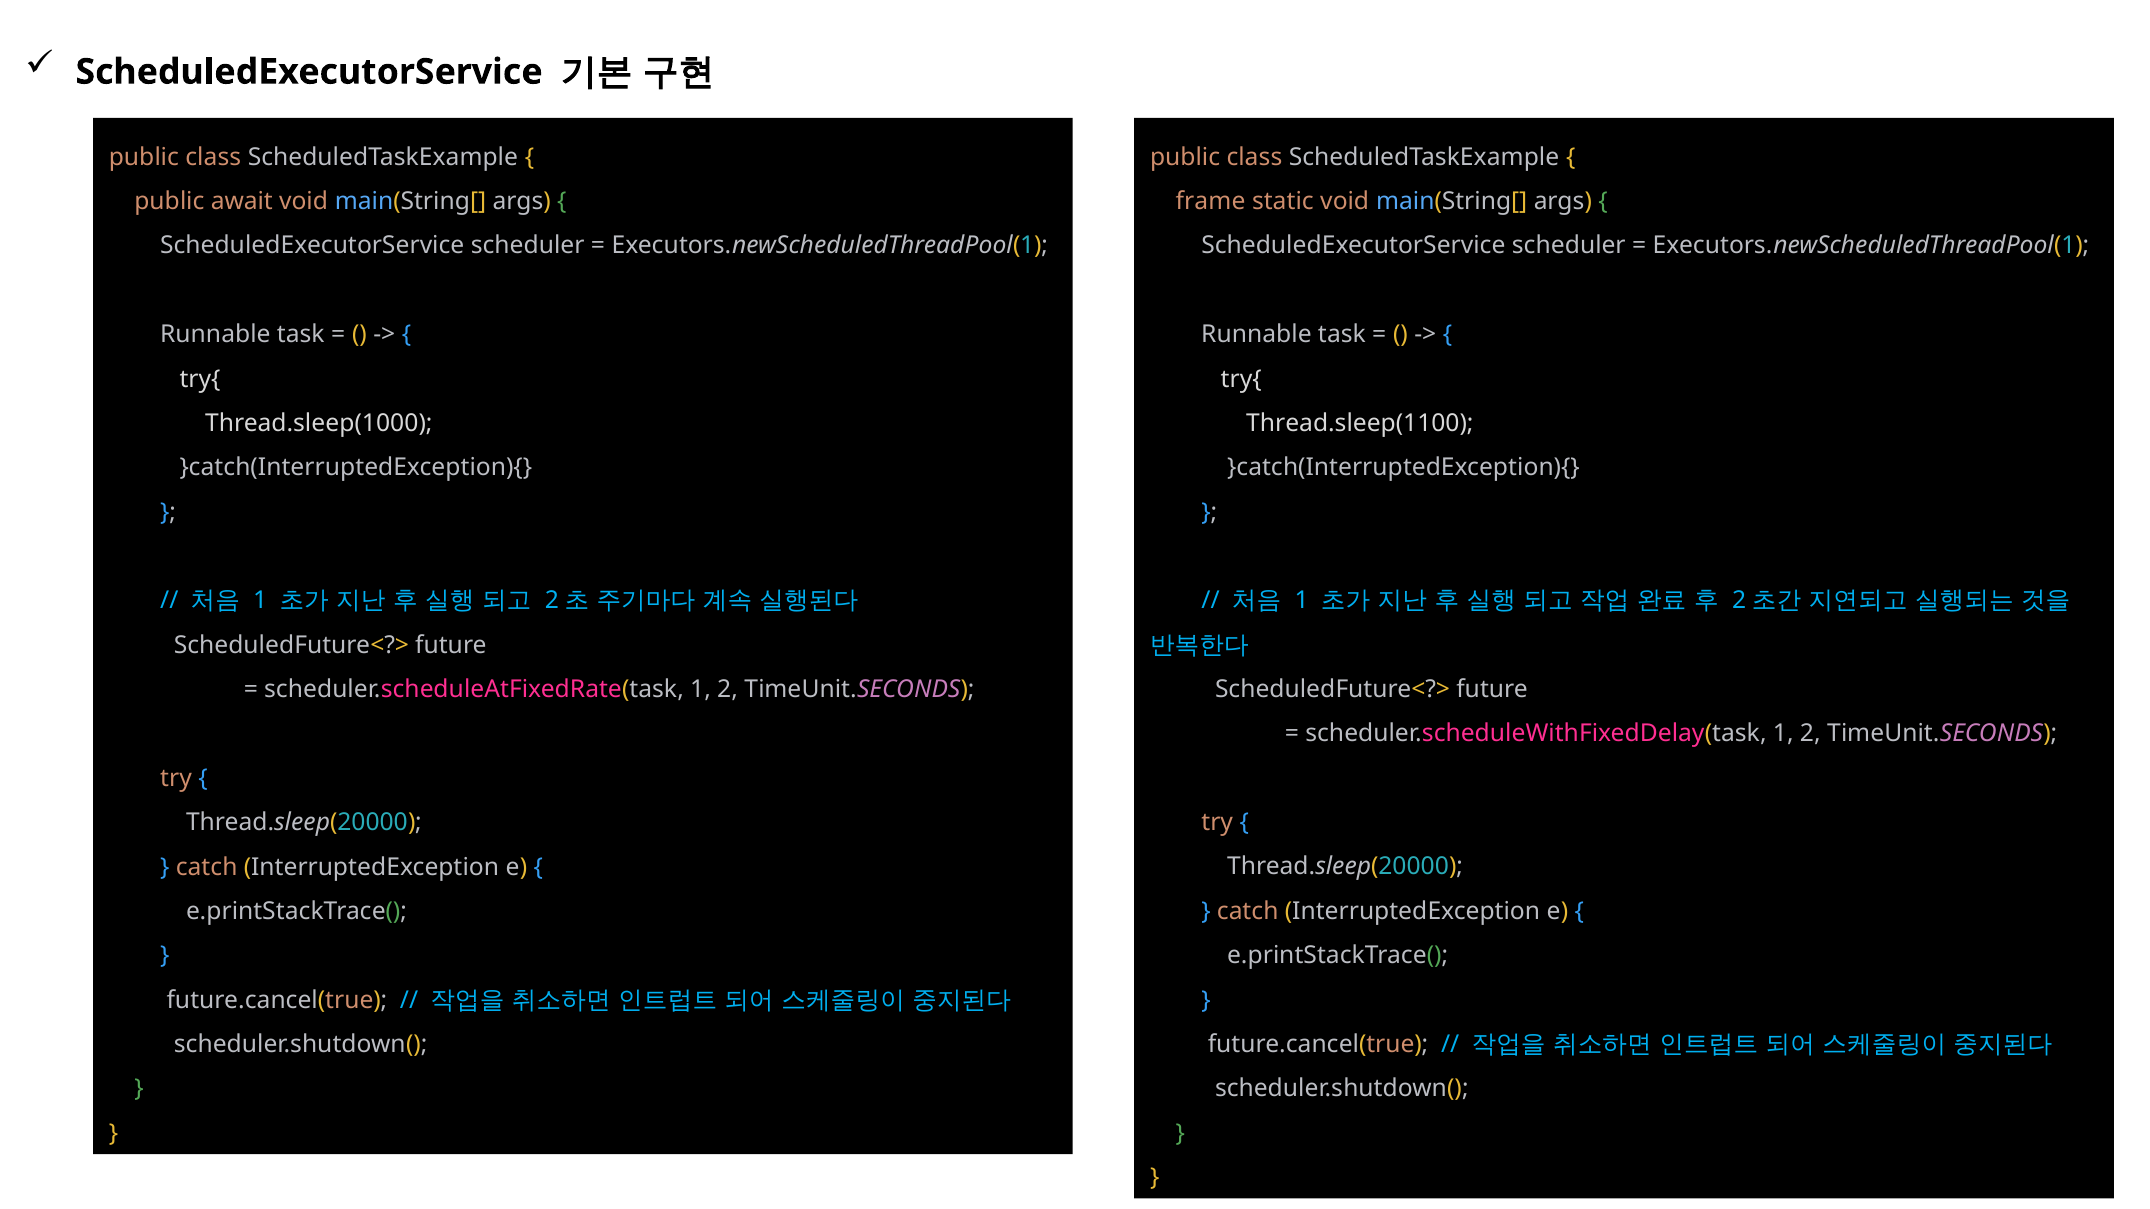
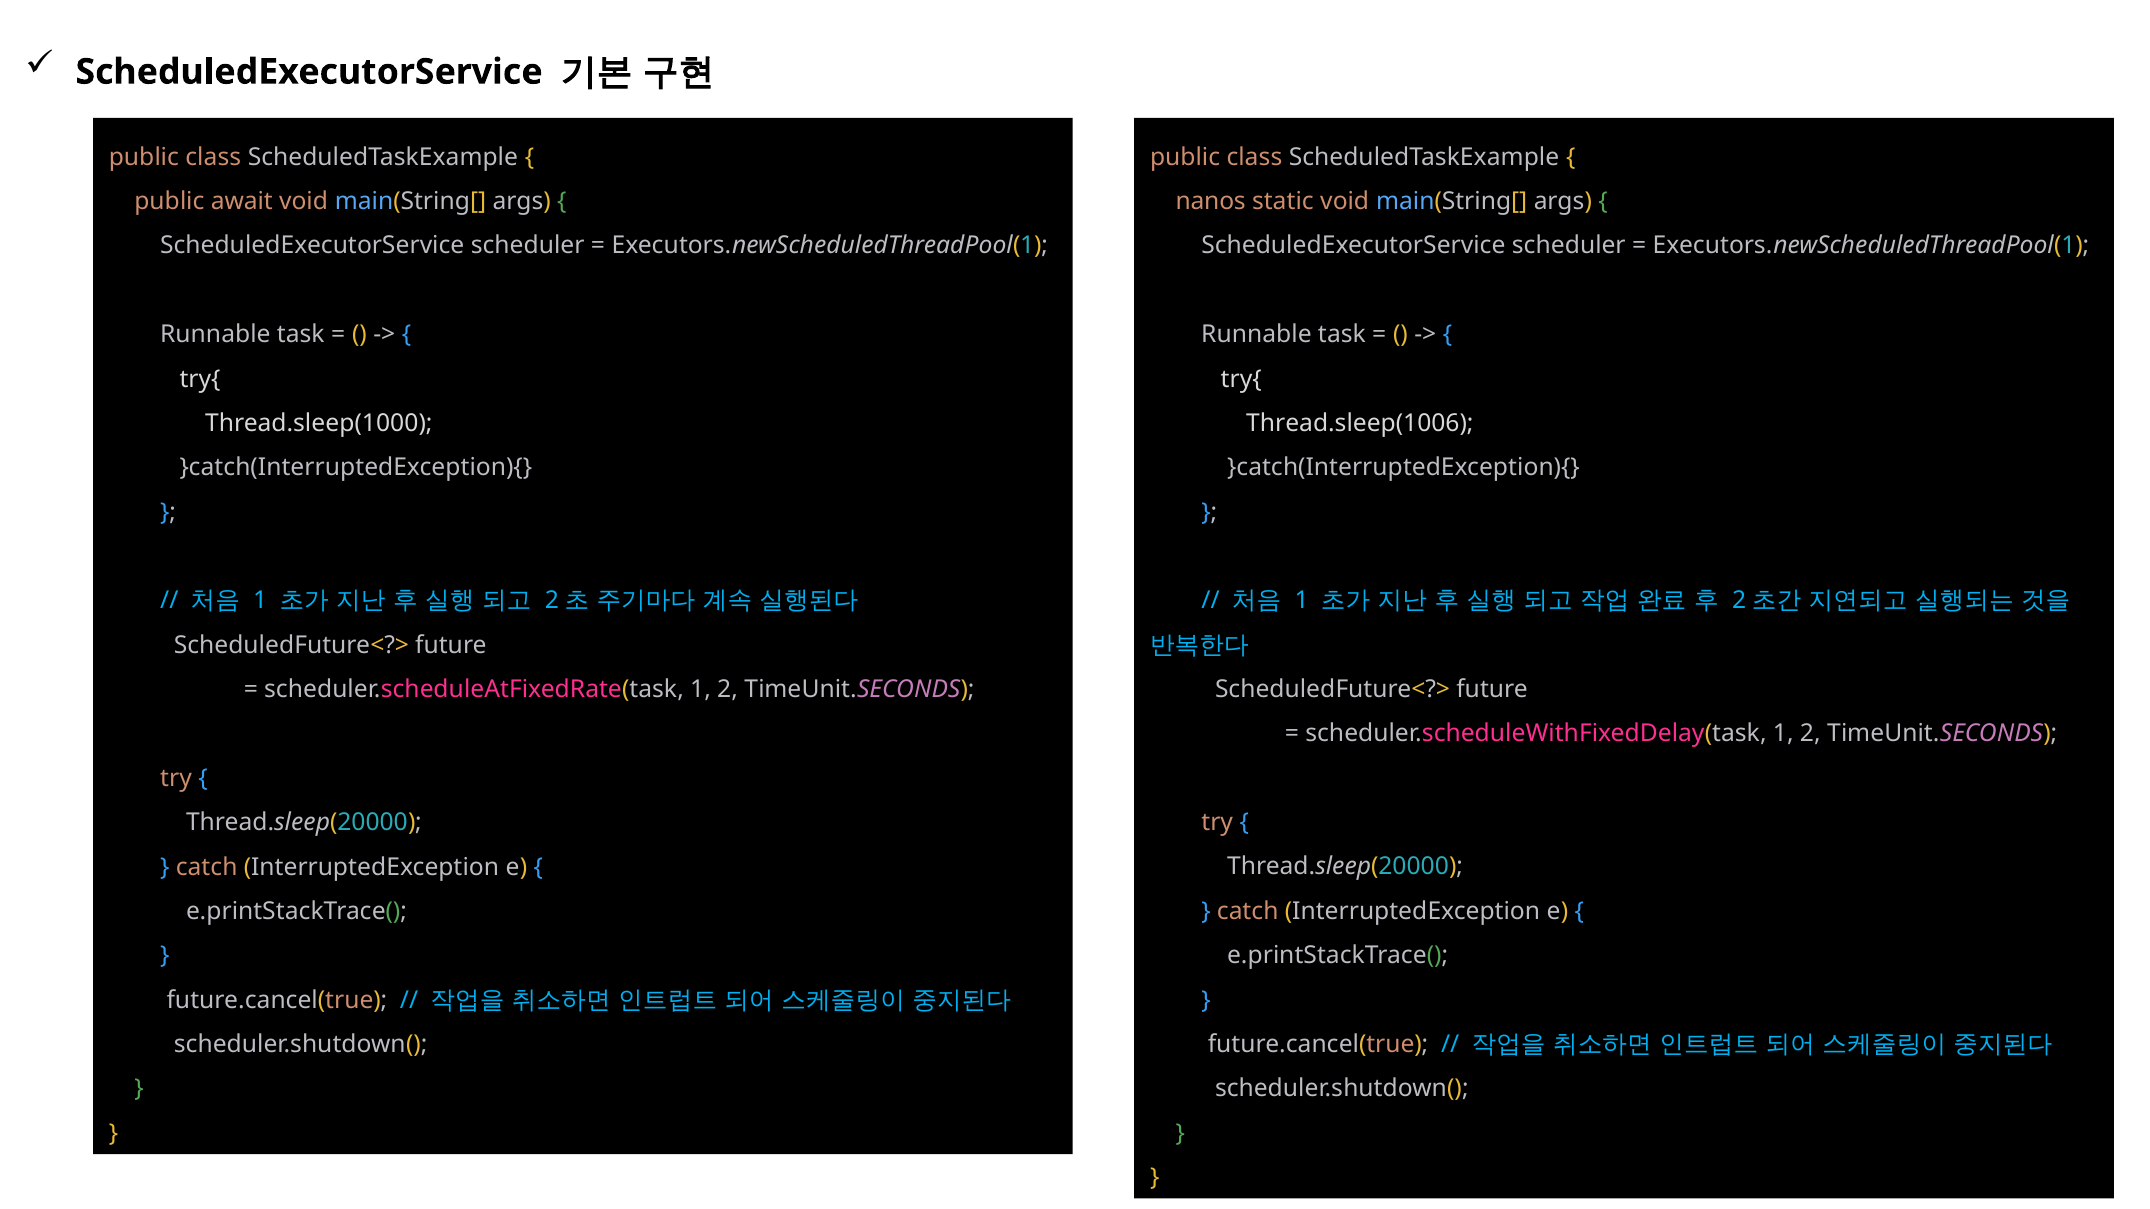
frame: frame -> nanos (1211, 201)
Thread.sleep(1100: Thread.sleep(1100 -> Thread.sleep(1006 (1360, 423)
